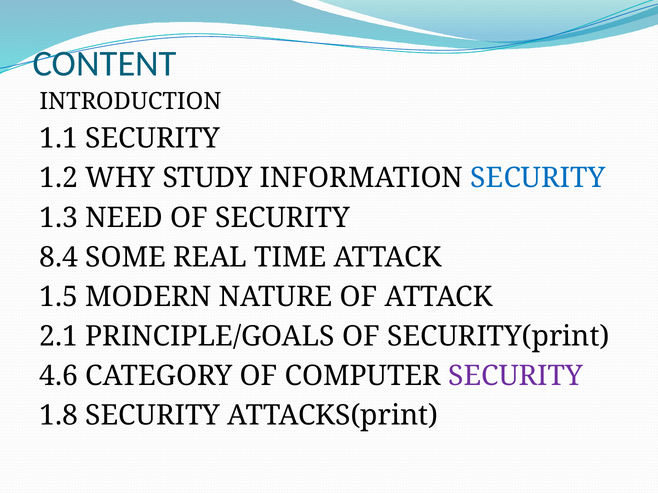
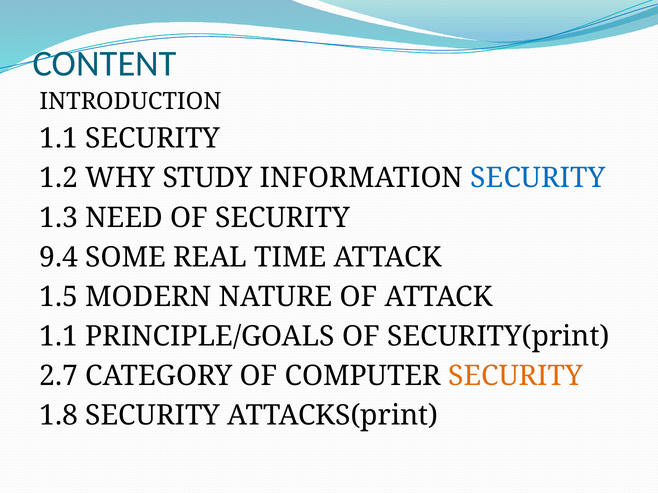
8.4: 8.4 -> 9.4 (59, 258)
2.1: 2.1 -> 1.1 (59, 337)
4.6: 4.6 -> 2.7 (59, 376)
SECURITY colour: purple -> orange (515, 376)
